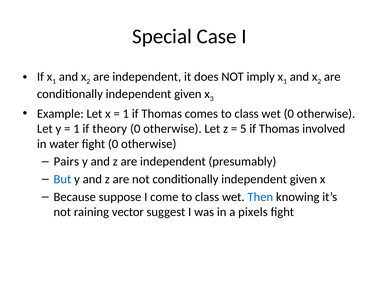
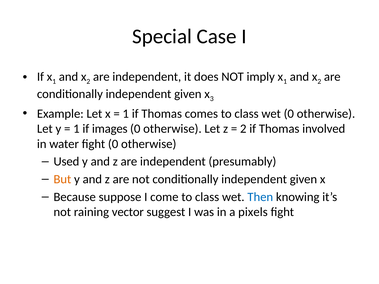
theory: theory -> images (110, 129)
5: 5 -> 2 (243, 129)
Pairs: Pairs -> Used (66, 162)
But colour: blue -> orange (62, 179)
